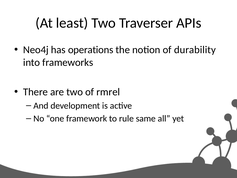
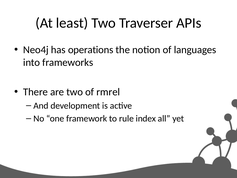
durability: durability -> languages (195, 50)
same: same -> index (146, 118)
